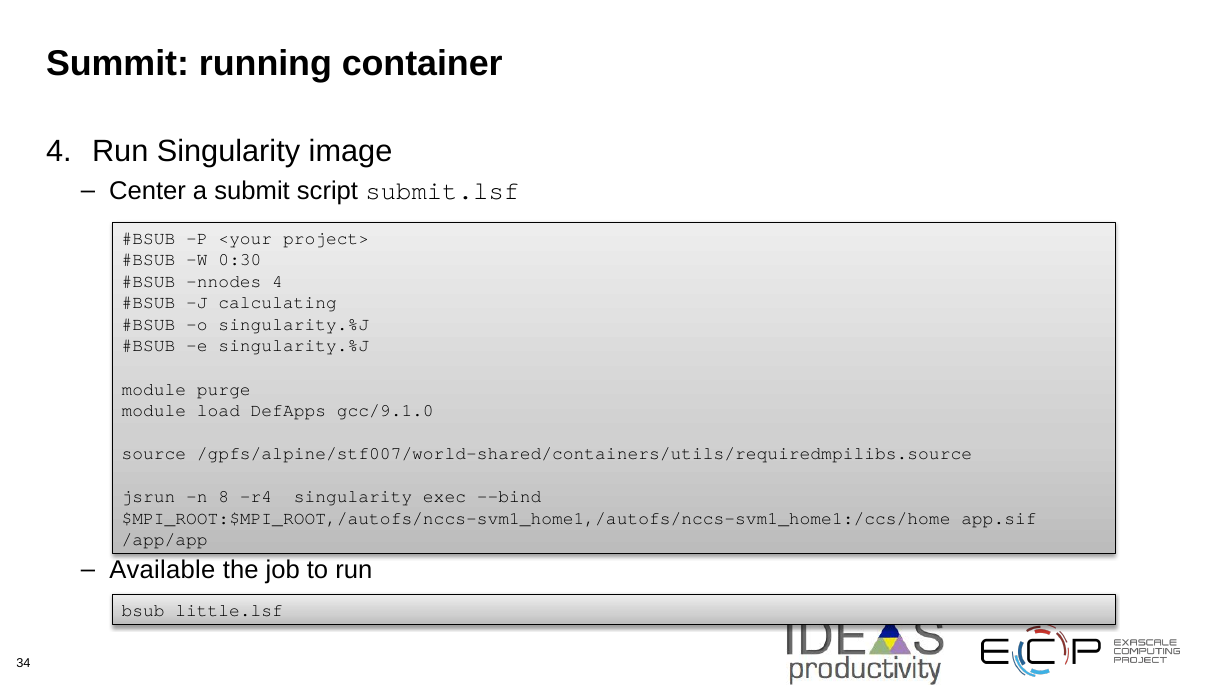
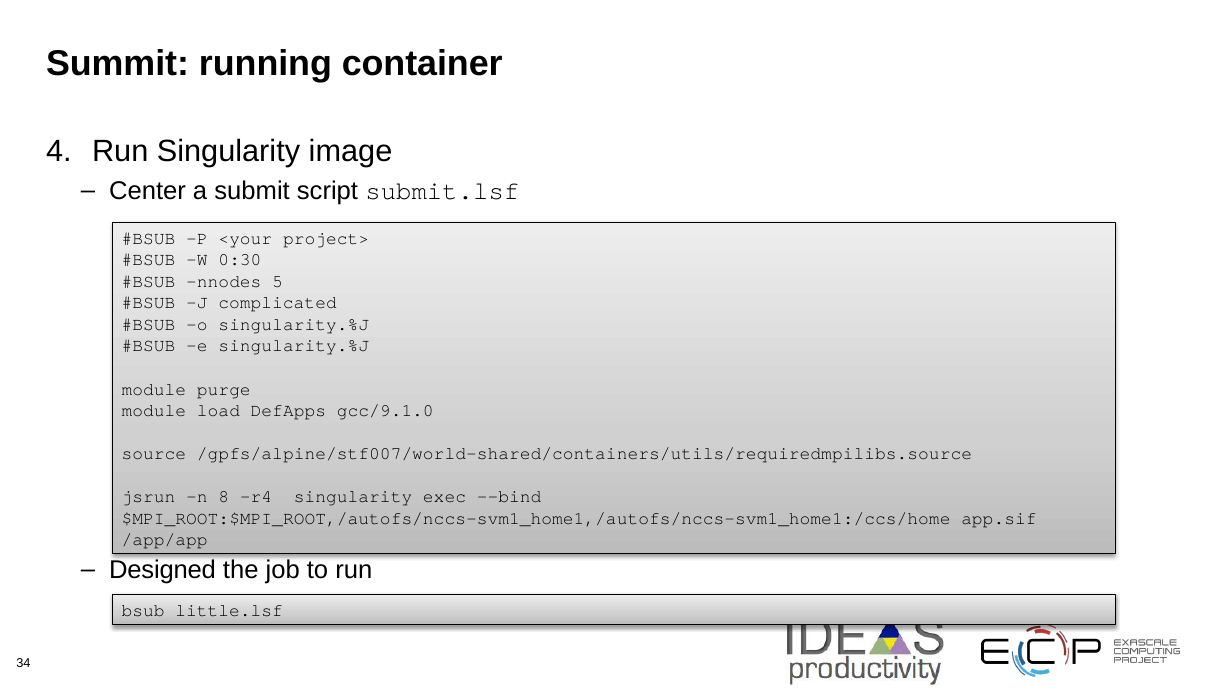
nnodes 4: 4 -> 5 (278, 282)
calculating: calculating -> complicated (278, 303)
Available: Available -> Designed (163, 570)
